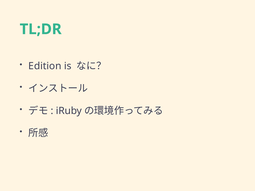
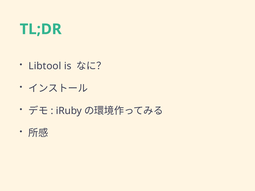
Edition: Edition -> Libtool (45, 66)
